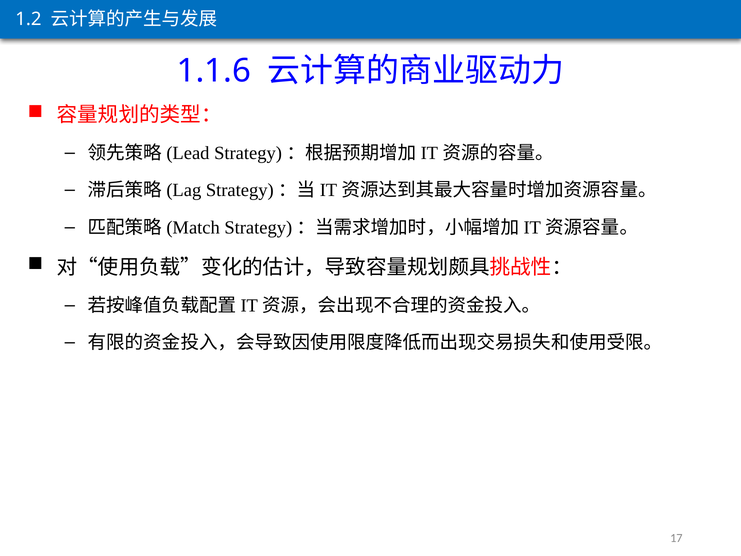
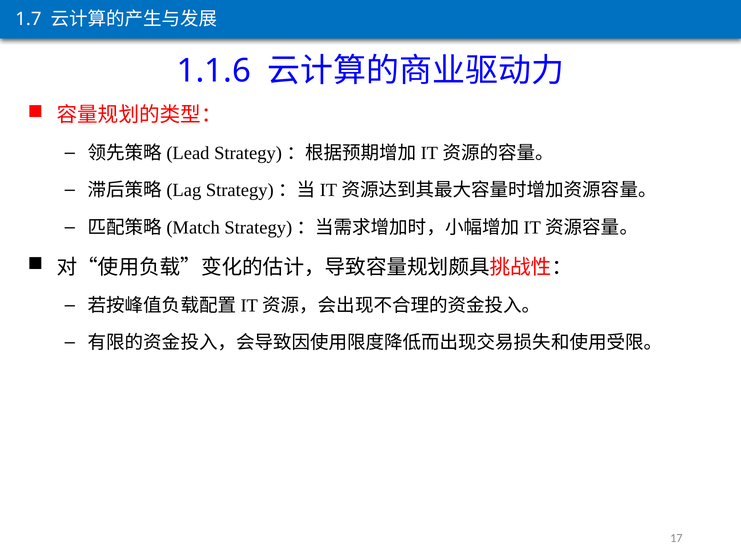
1.2: 1.2 -> 1.7 (28, 19)
